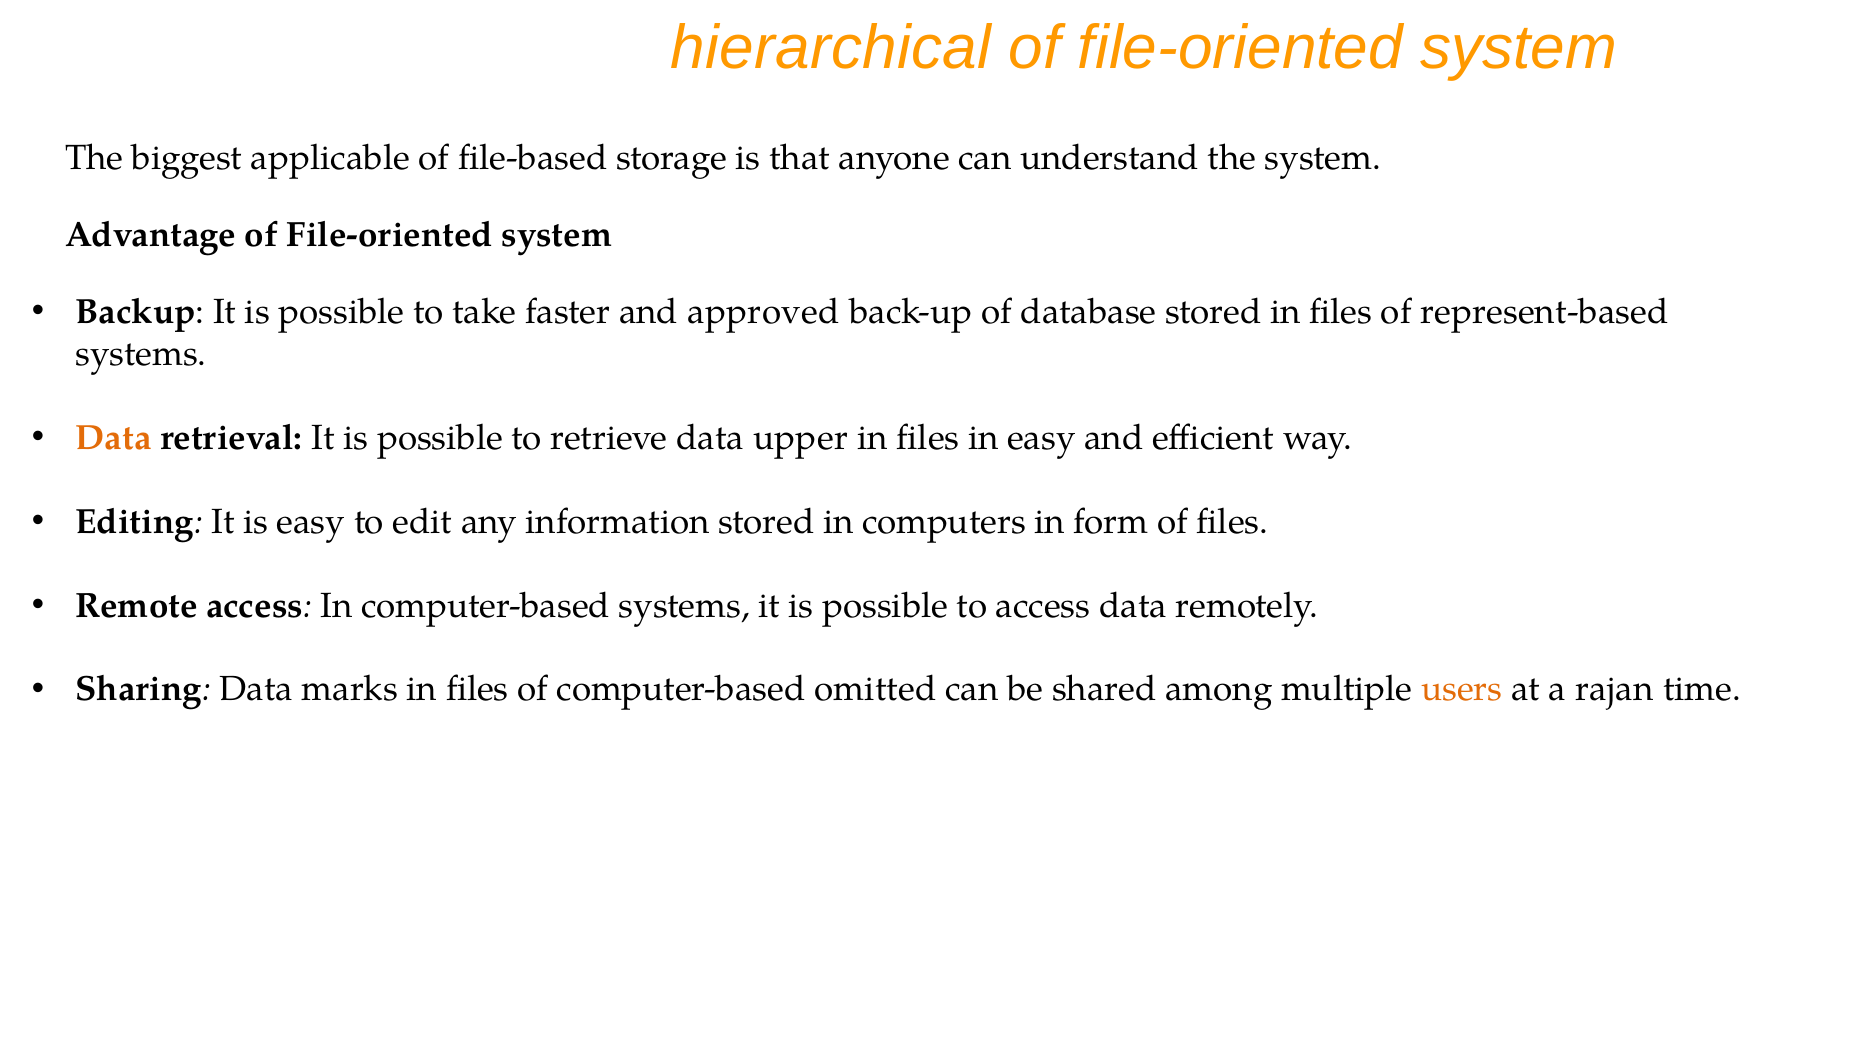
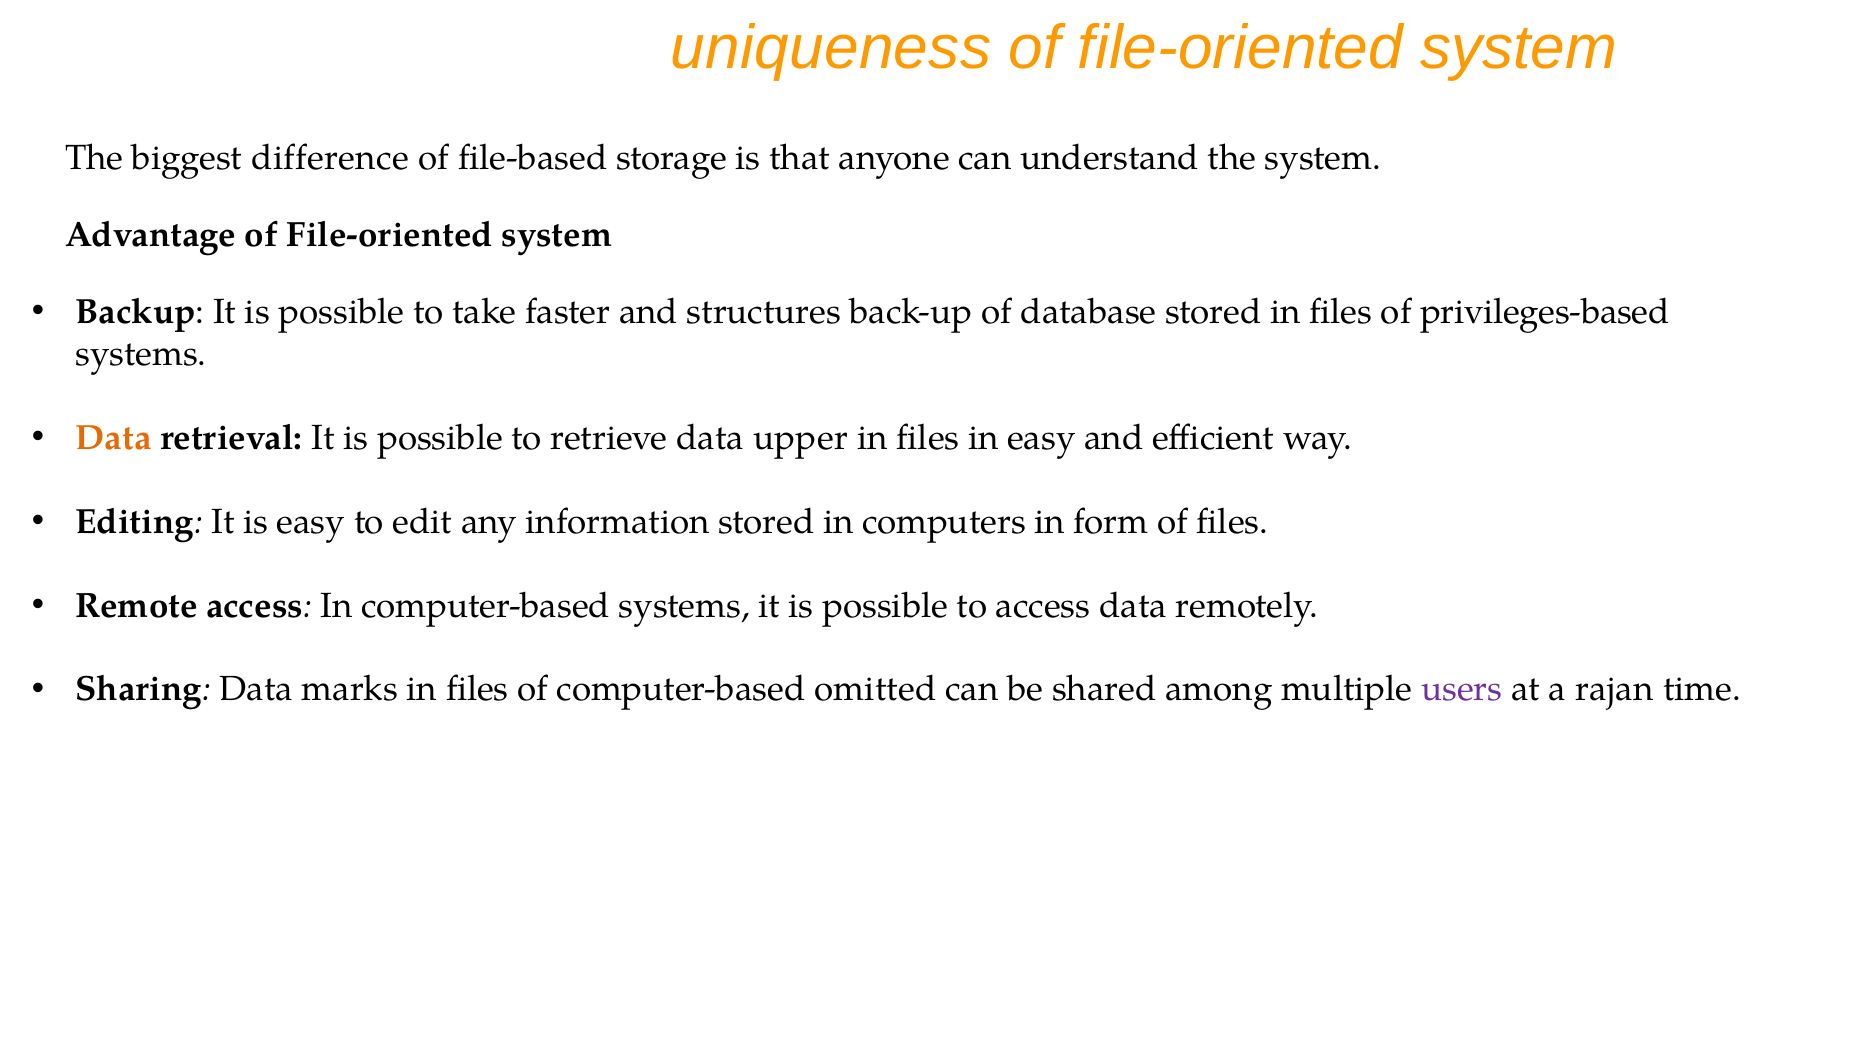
hierarchical: hierarchical -> uniqueness (831, 49)
applicable: applicable -> difference (330, 158)
approved: approved -> structures (764, 312)
represent-based: represent-based -> privileges-based (1545, 312)
users colour: orange -> purple (1462, 690)
